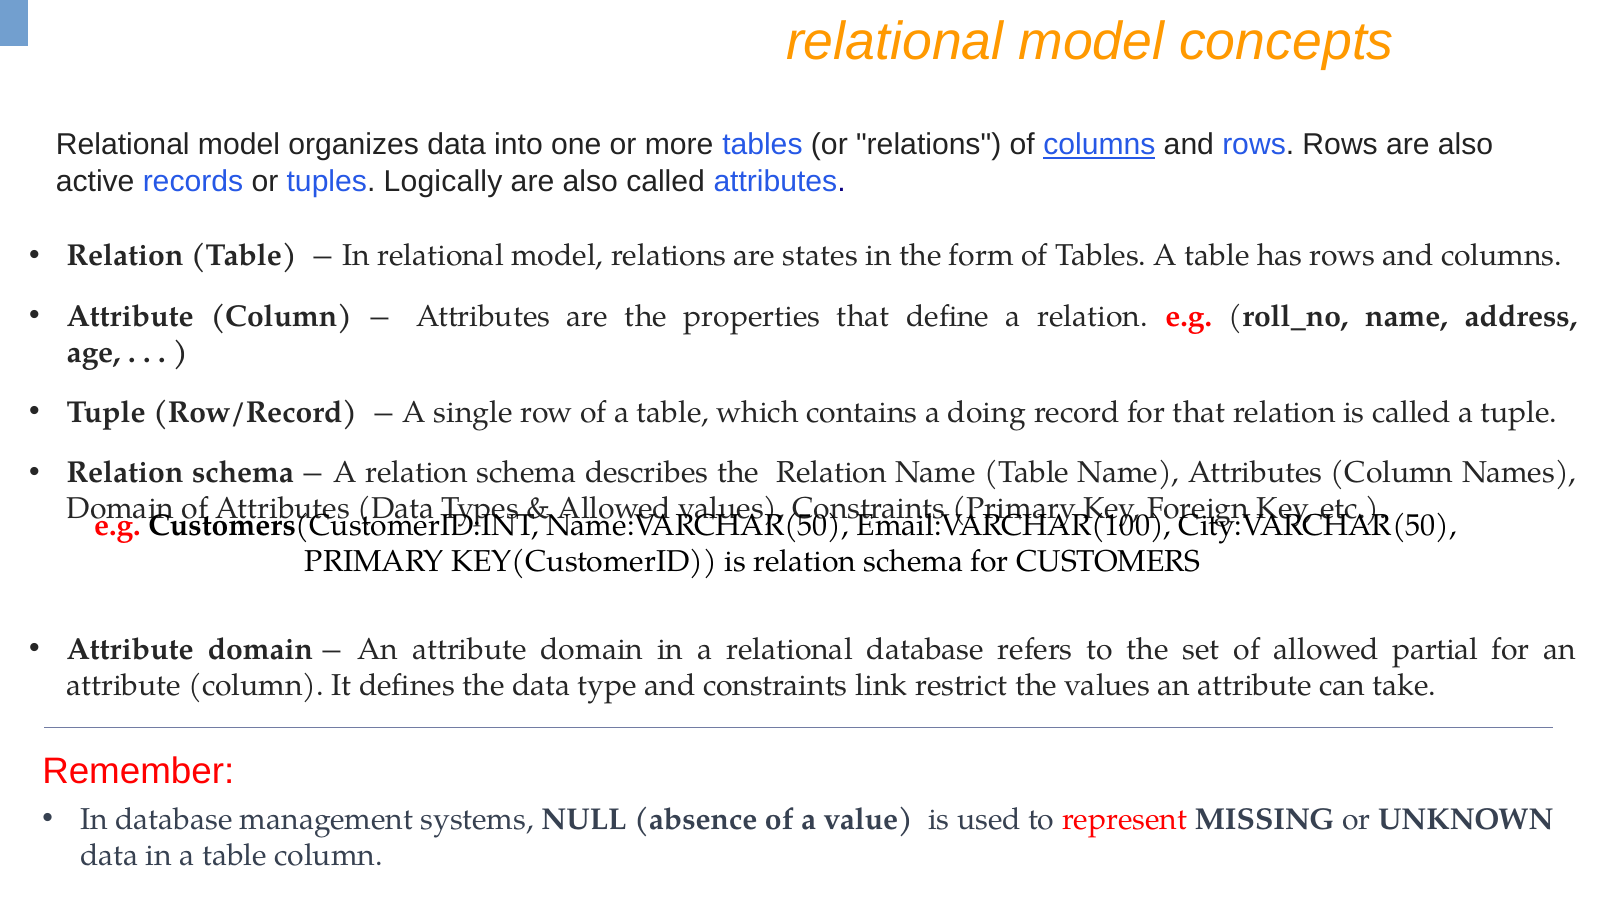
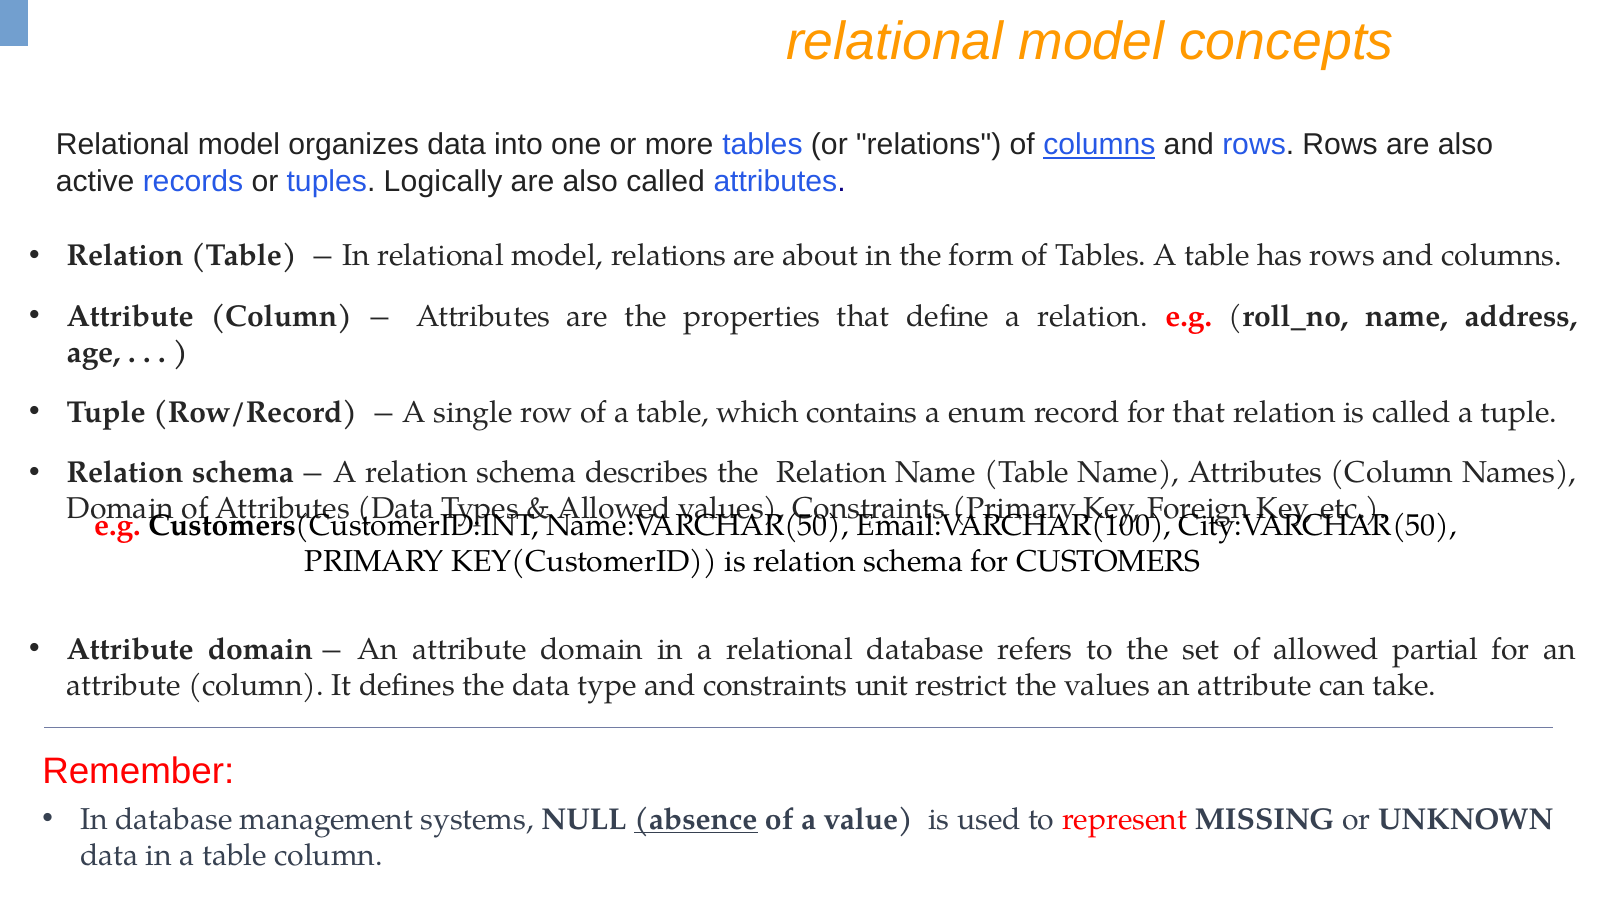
states: states -> about (820, 256)
doing: doing -> enum (987, 413)
link: link -> unit (882, 686)
absence underline: none -> present (696, 819)
